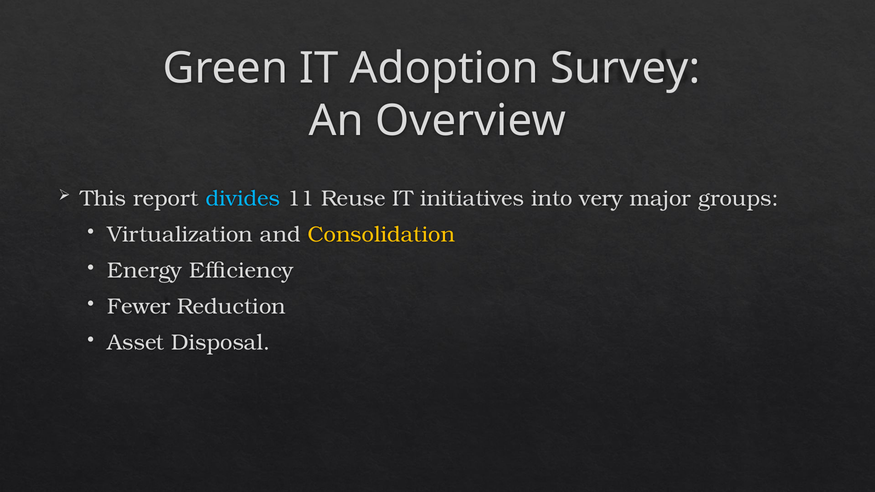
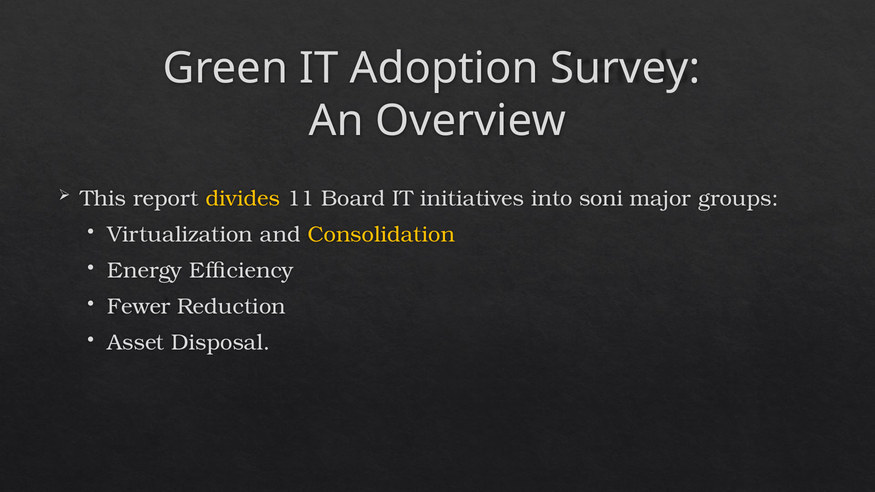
divides colour: light blue -> yellow (243, 198)
Reuse: Reuse -> Board (353, 198)
very: very -> soni (601, 198)
